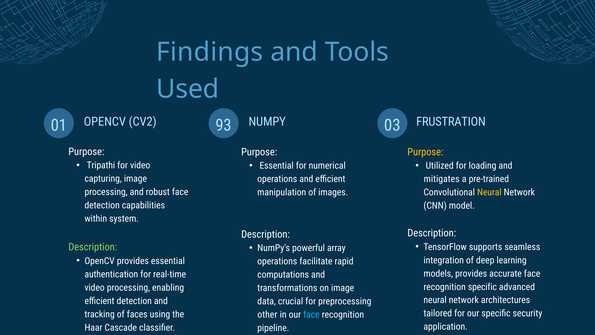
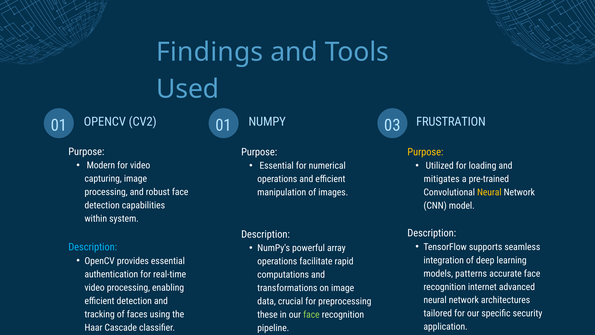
01 93: 93 -> 01 (224, 125)
Tripathi: Tripathi -> Modern (101, 165)
Description colour: light green -> light blue (93, 247)
models provides: provides -> patterns (471, 273)
recognition specific: specific -> internet (482, 287)
other: other -> these (267, 314)
face colour: light blue -> light green (311, 314)
